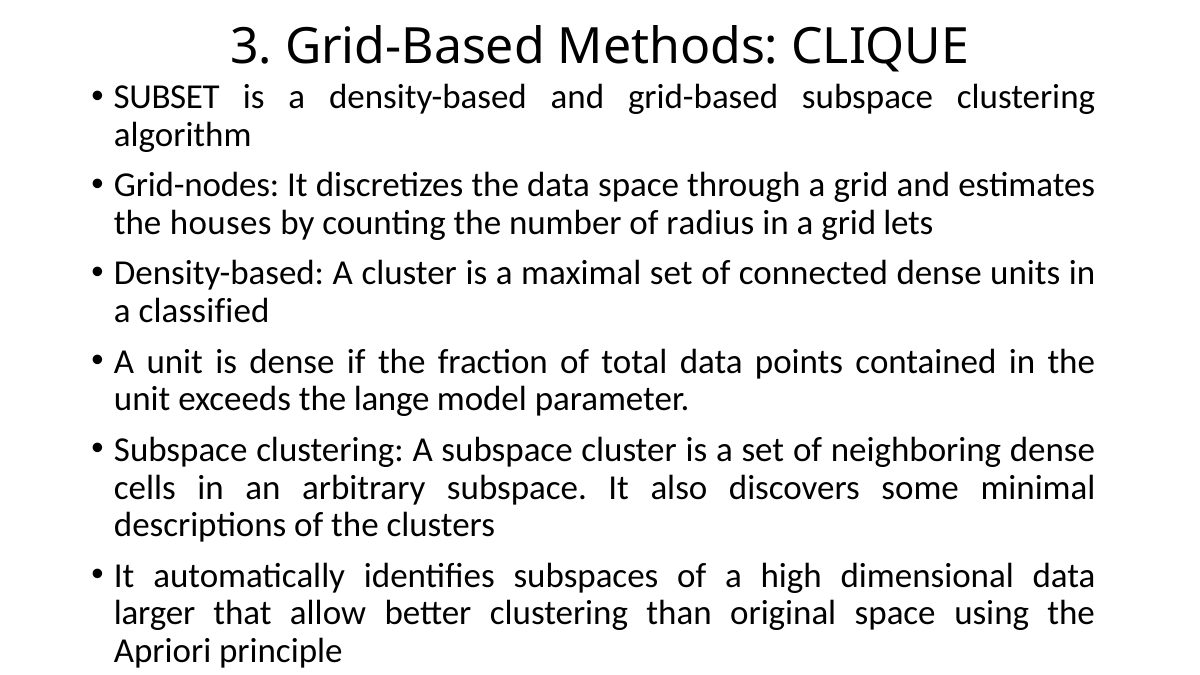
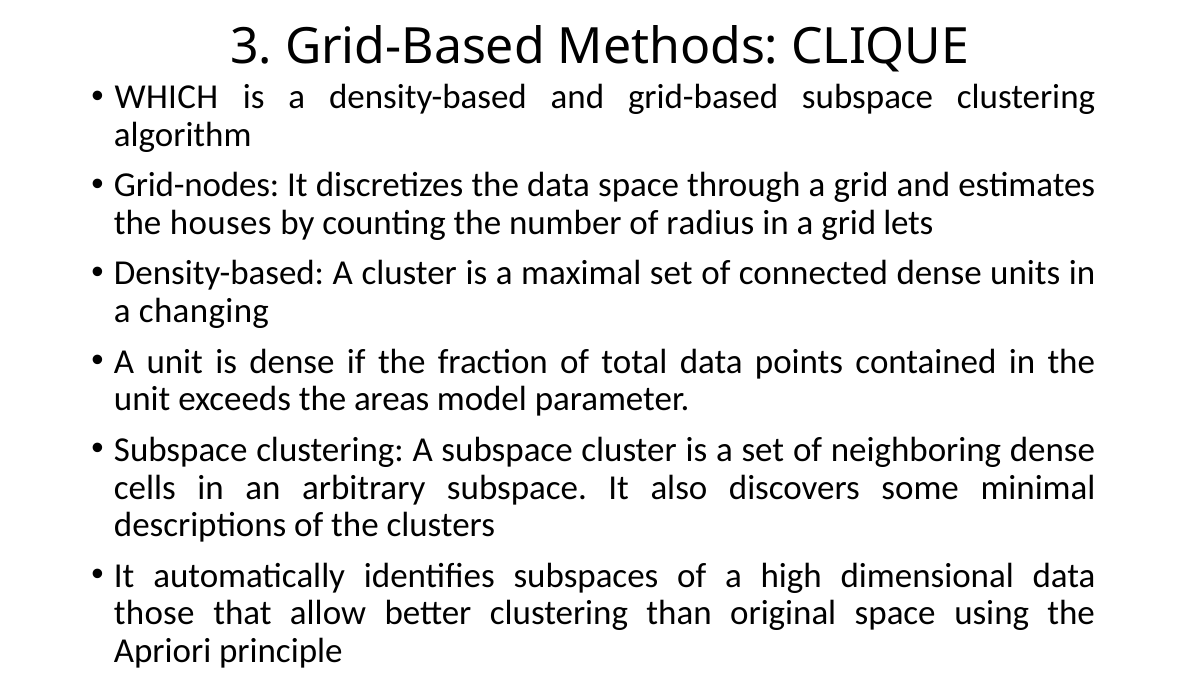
SUBSET: SUBSET -> WHICH (166, 97)
classified: classified -> changing (204, 311)
lange: lange -> areas (392, 399)
larger: larger -> those (154, 613)
